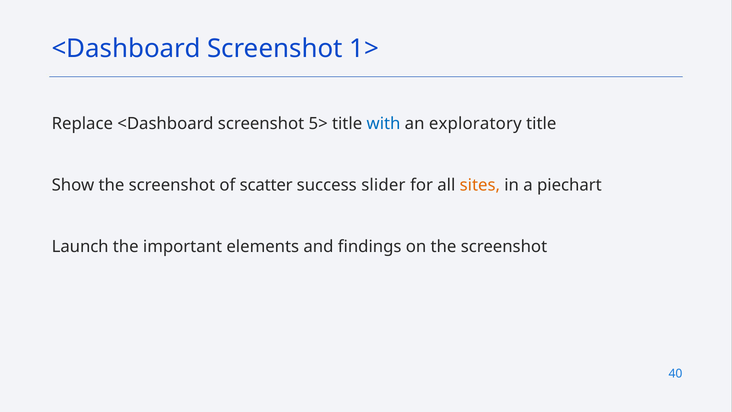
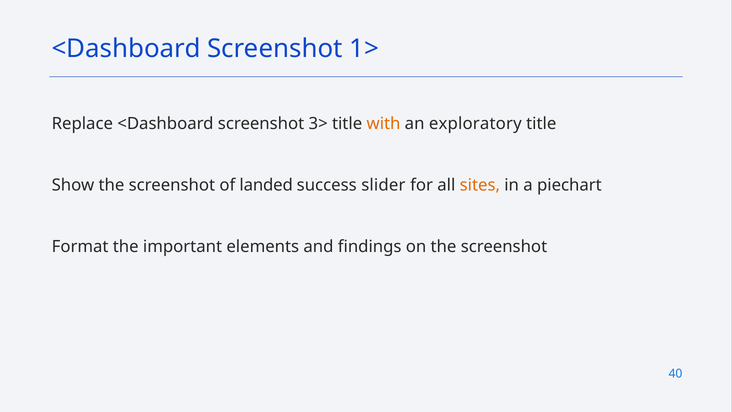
5>: 5> -> 3> (318, 124)
with colour: blue -> orange (384, 124)
scatter: scatter -> landed (266, 185)
Launch: Launch -> Format (80, 247)
